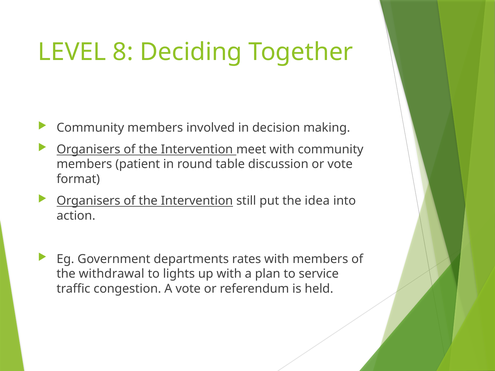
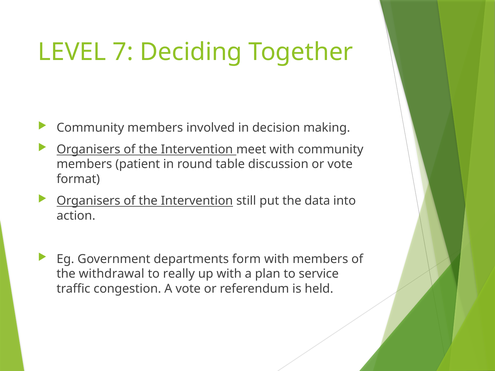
8: 8 -> 7 (123, 52)
idea: idea -> data (317, 201)
rates: rates -> form (246, 259)
lights: lights -> really (179, 274)
